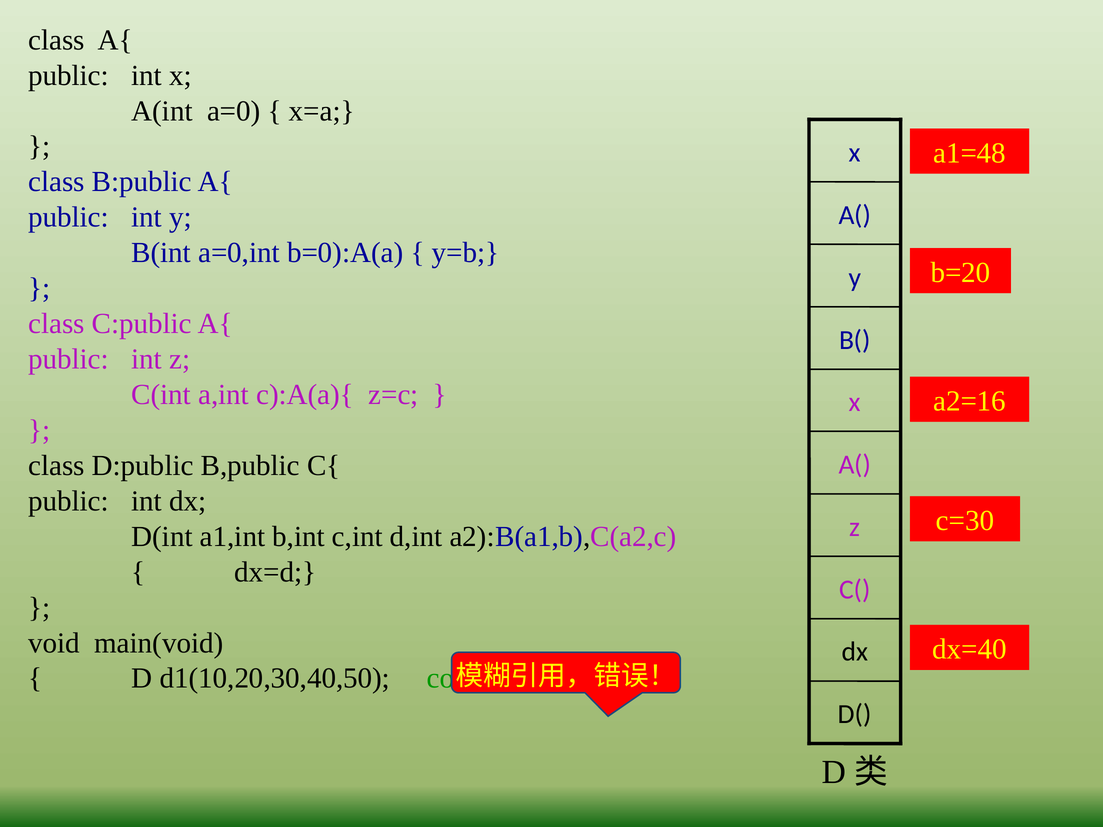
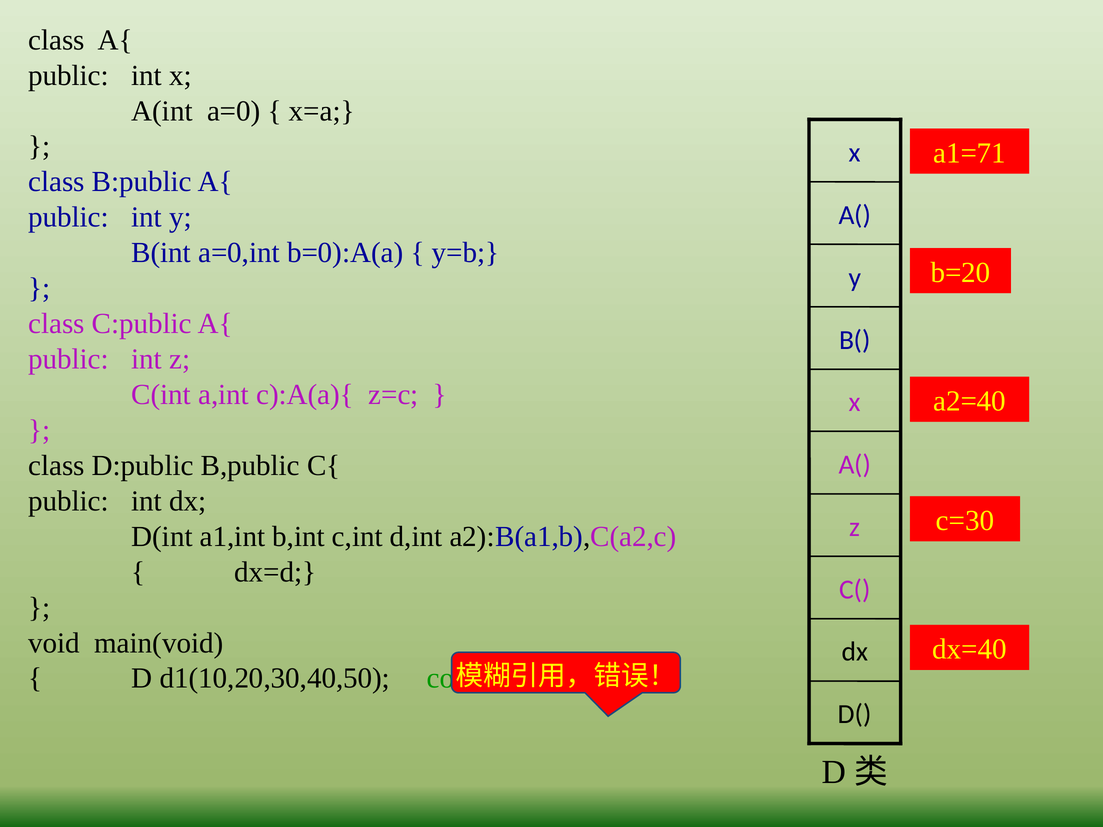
a1=48: a1=48 -> a1=71 (970, 153)
a2=16: a2=16 -> a2=40 (970, 401)
